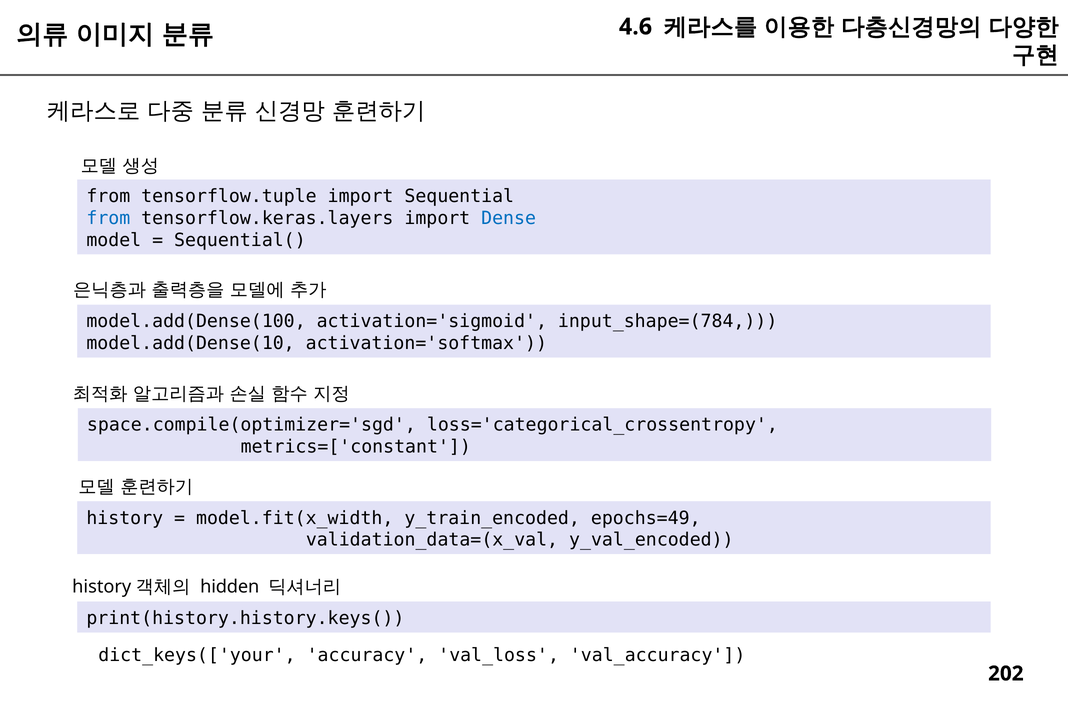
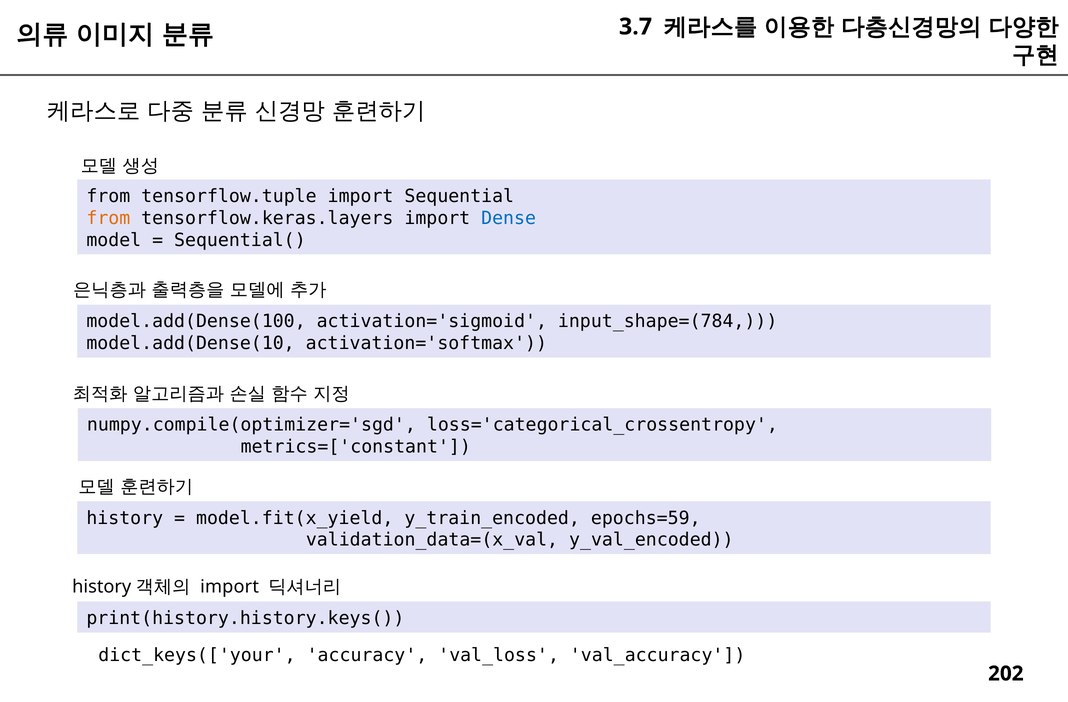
4.6: 4.6 -> 3.7 (636, 27)
from colour: blue -> orange (108, 218)
space.compile(optimizer='sgd: space.compile(optimizer='sgd -> numpy.compile(optimizer='sgd (251, 425)
model.fit(x_width: model.fit(x_width -> model.fit(x_yield (295, 518)
epochs=49: epochs=49 -> epochs=59 (646, 518)
hidden: hidden -> import (230, 586)
